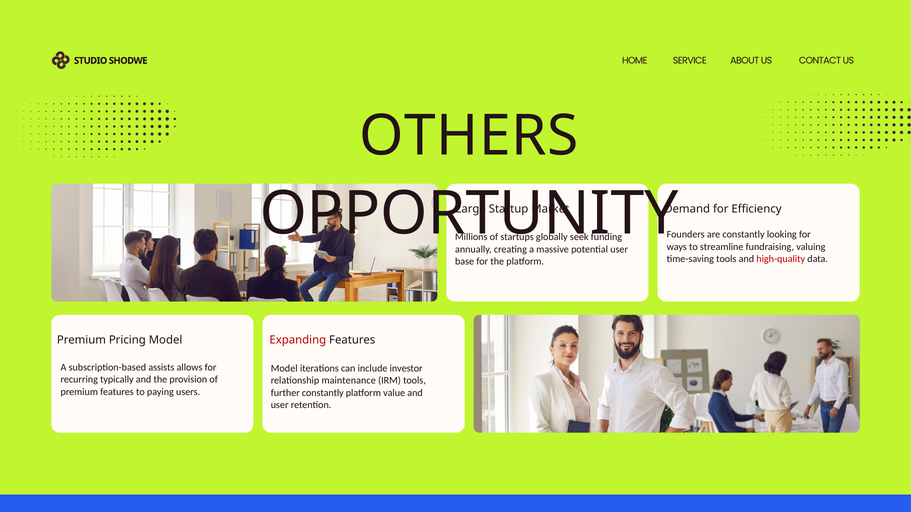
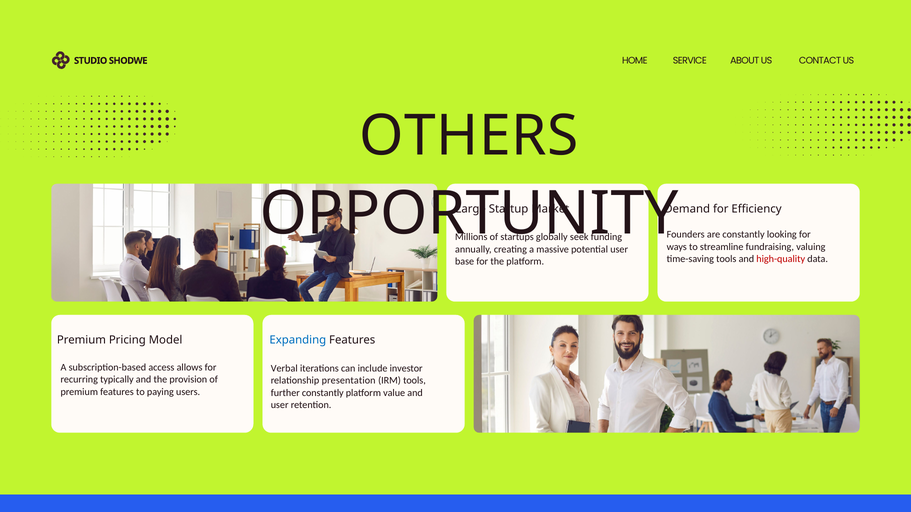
Expanding colour: red -> blue (298, 340)
assists: assists -> access (161, 368)
Model: Model -> Verbal (284, 369)
maintenance: maintenance -> presentation (349, 381)
